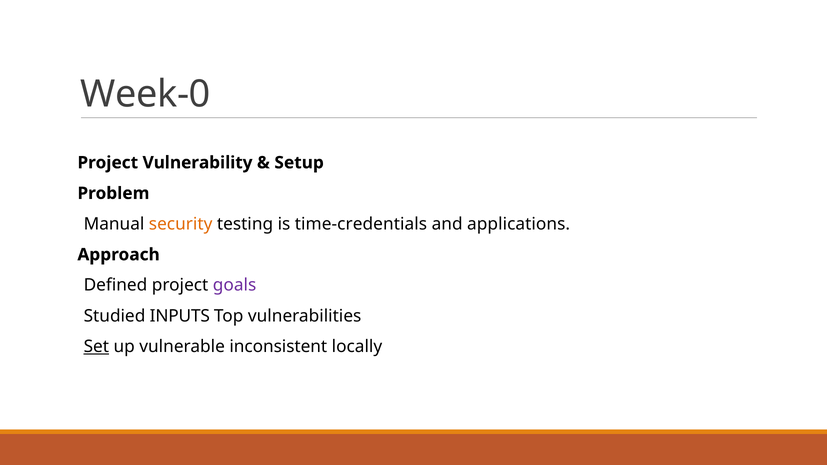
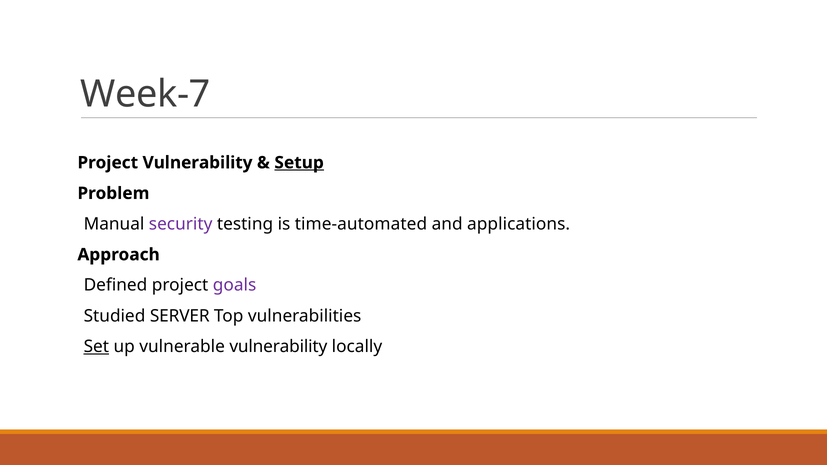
Week-0: Week-0 -> Week-7 (145, 94)
Setup underline: none -> present (299, 163)
security colour: orange -> purple (181, 224)
time-credentials: time-credentials -> time-automated (361, 224)
INPUTS: INPUTS -> SERVER (180, 316)
vulnerable inconsistent: inconsistent -> vulnerability (278, 347)
